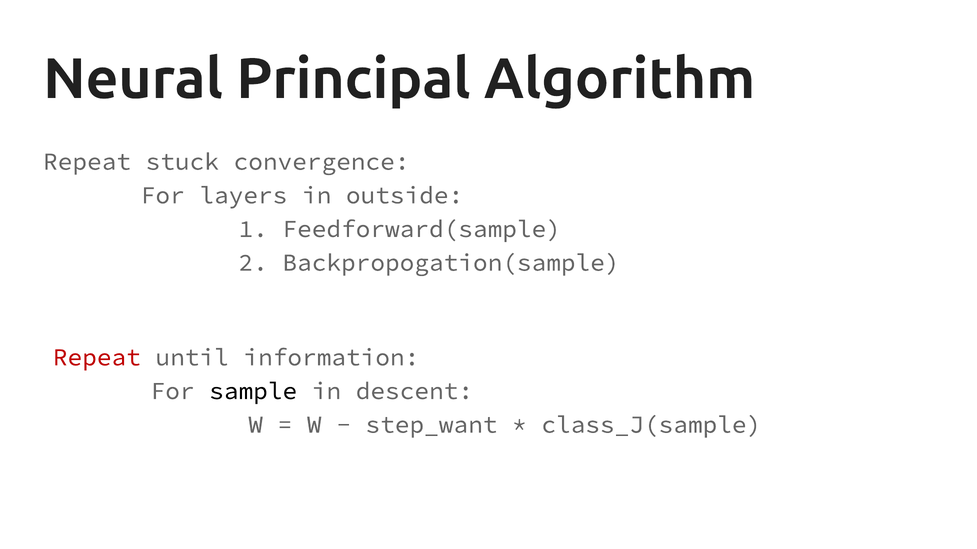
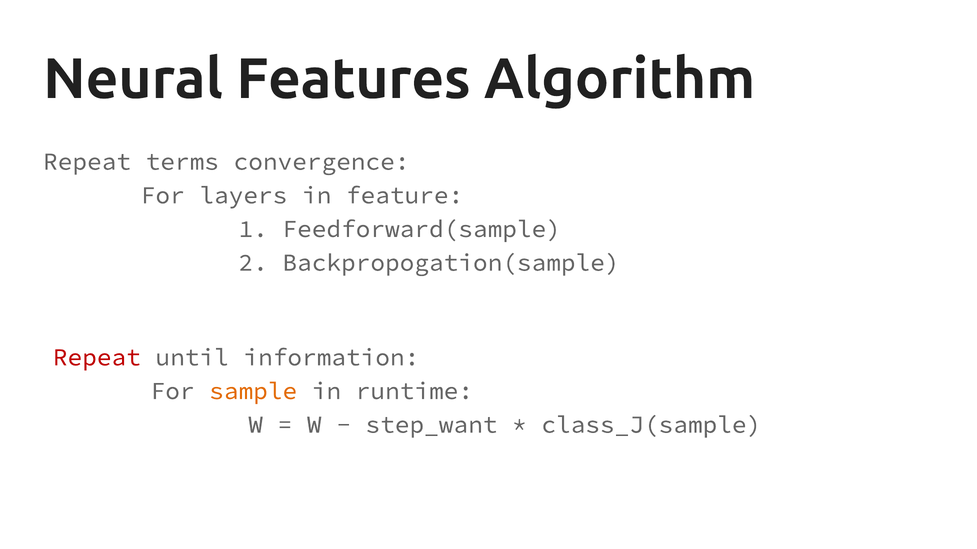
Principal: Principal -> Features (354, 79)
stuck: stuck -> terms (182, 162)
outside: outside -> feature (405, 195)
sample colour: black -> orange (253, 391)
descent: descent -> runtime (414, 391)
